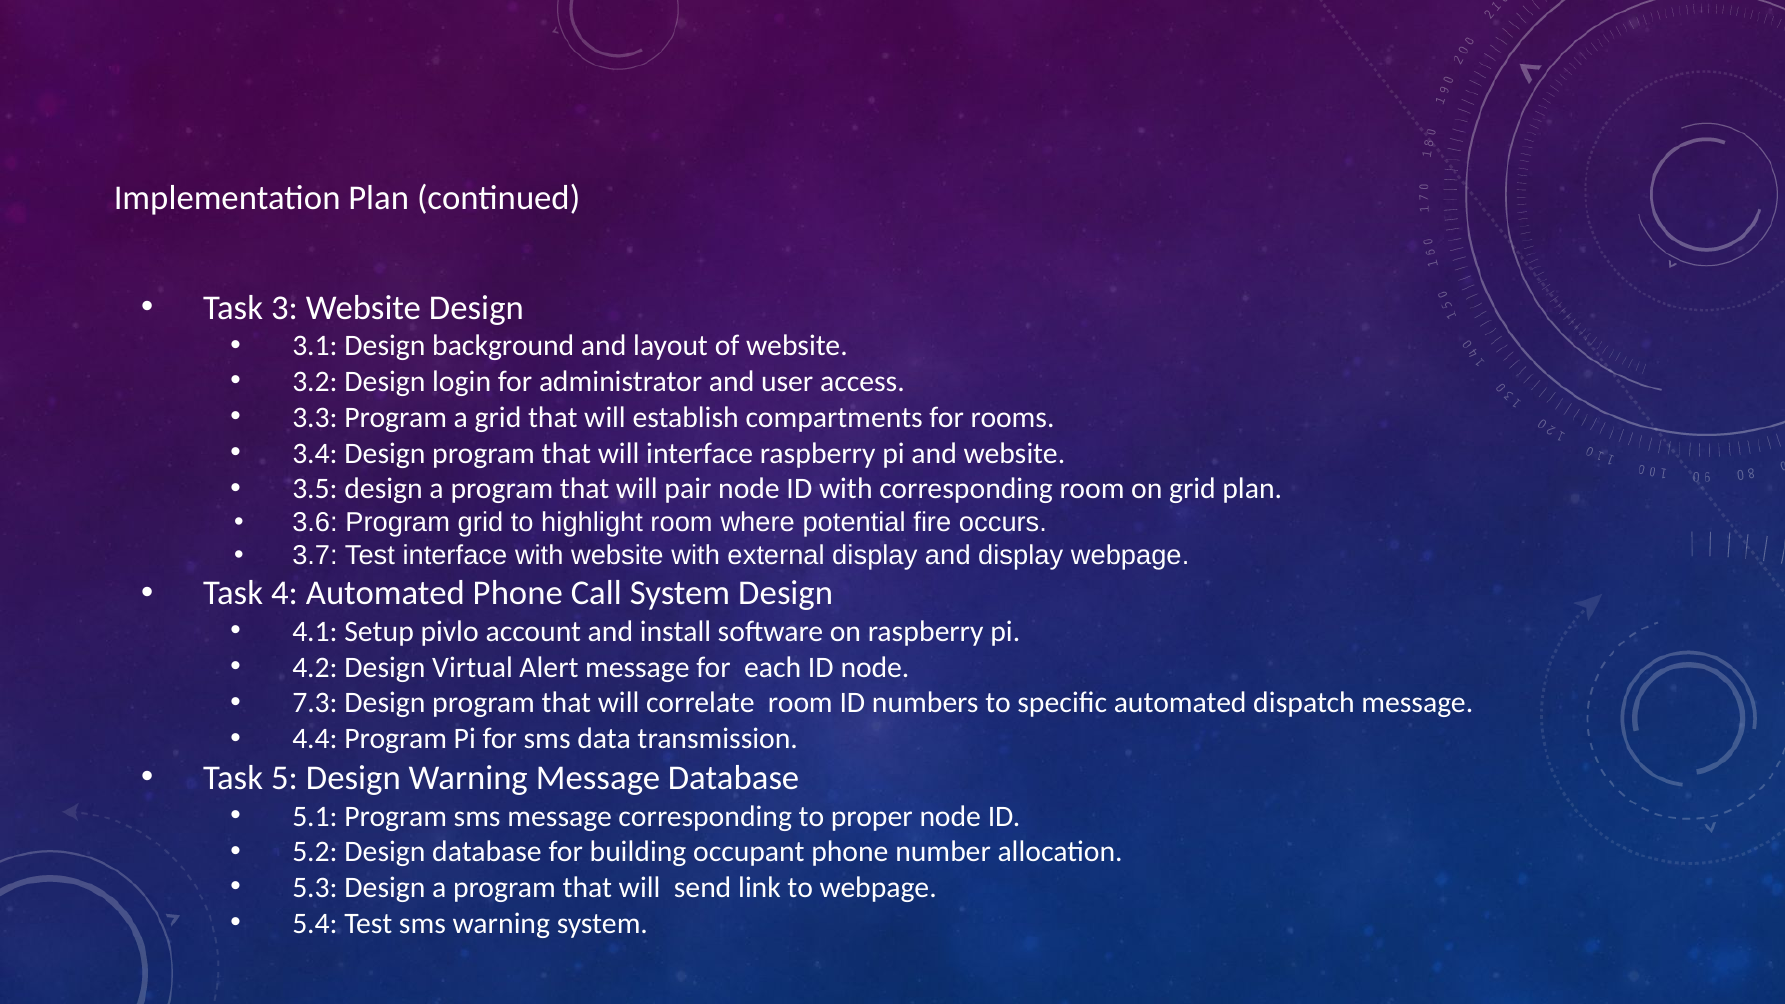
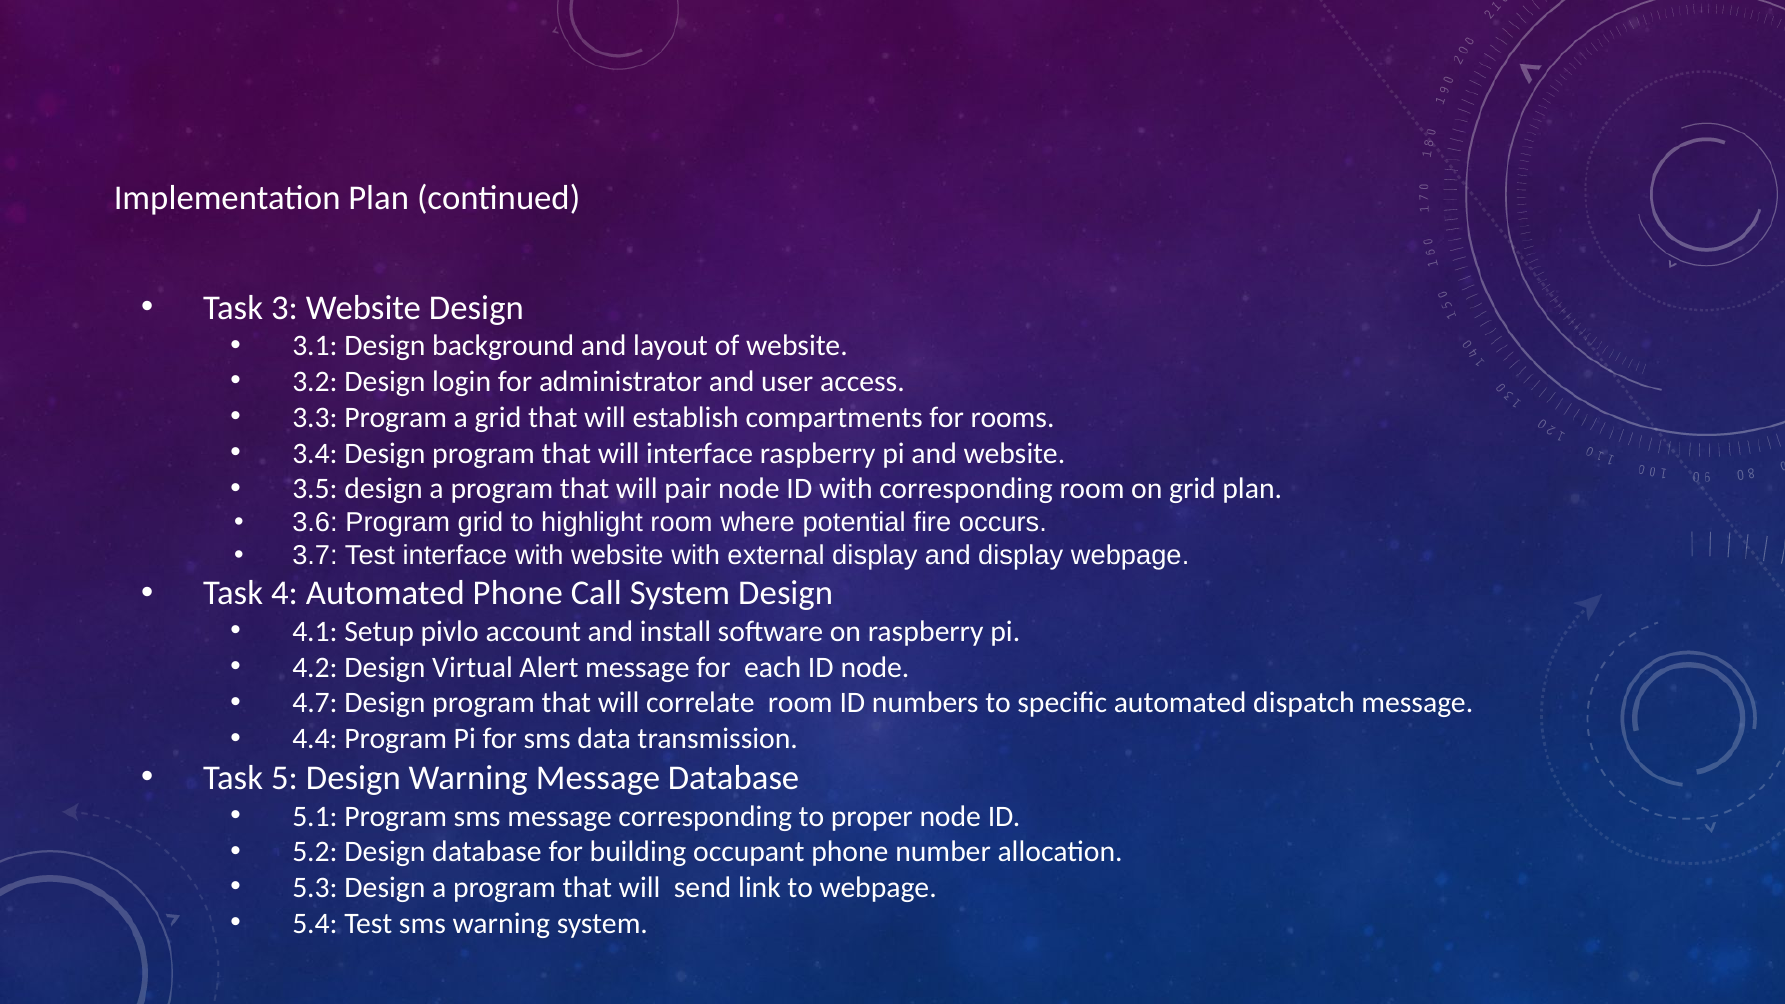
7.3: 7.3 -> 4.7 (315, 703)
